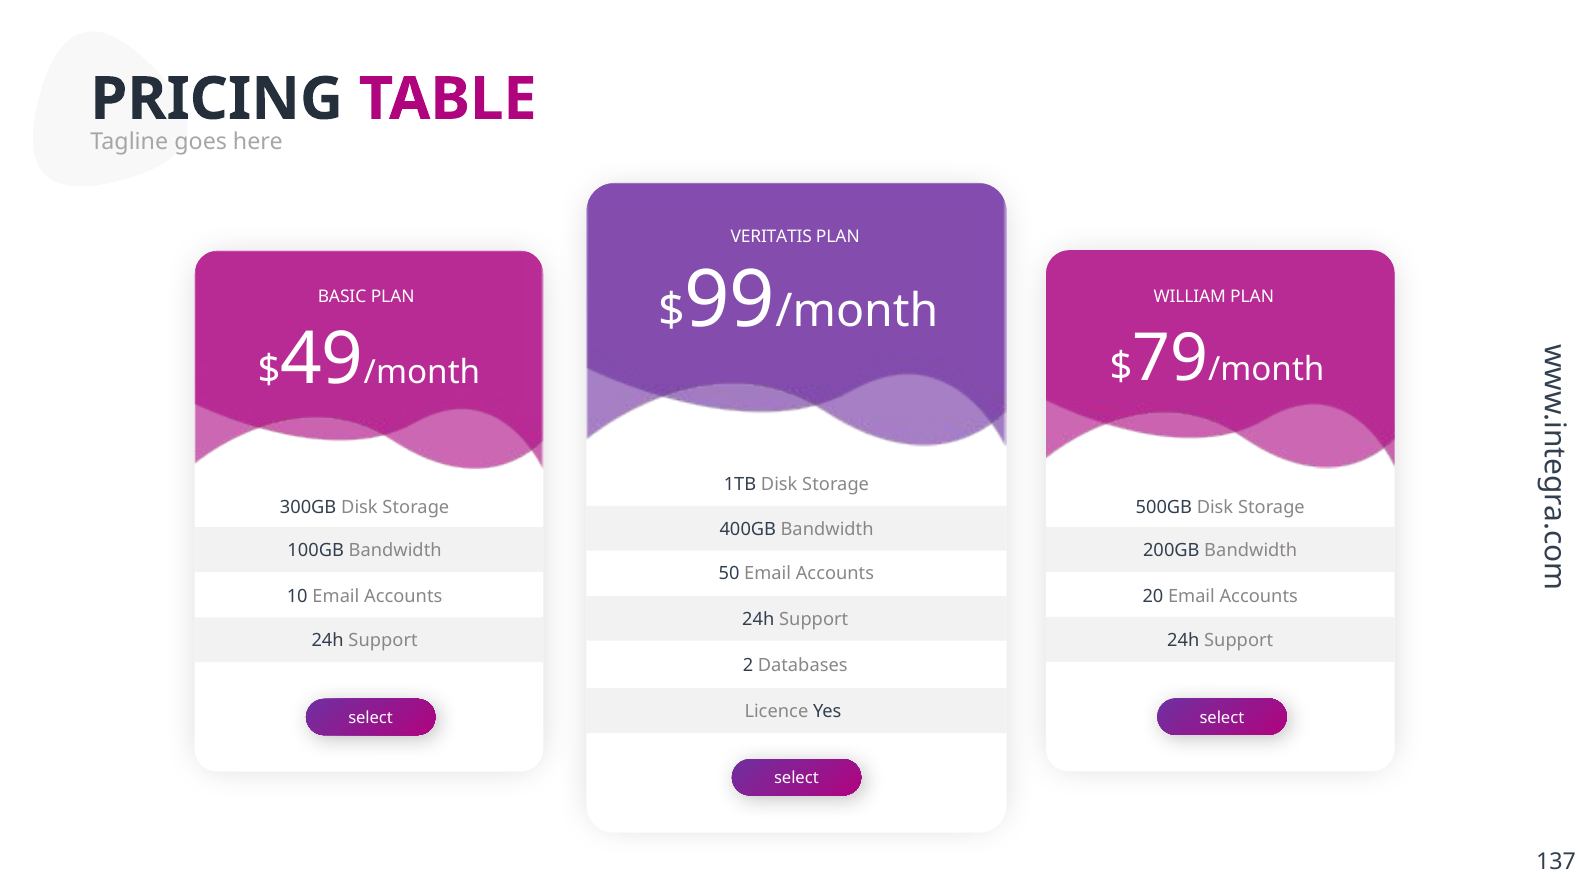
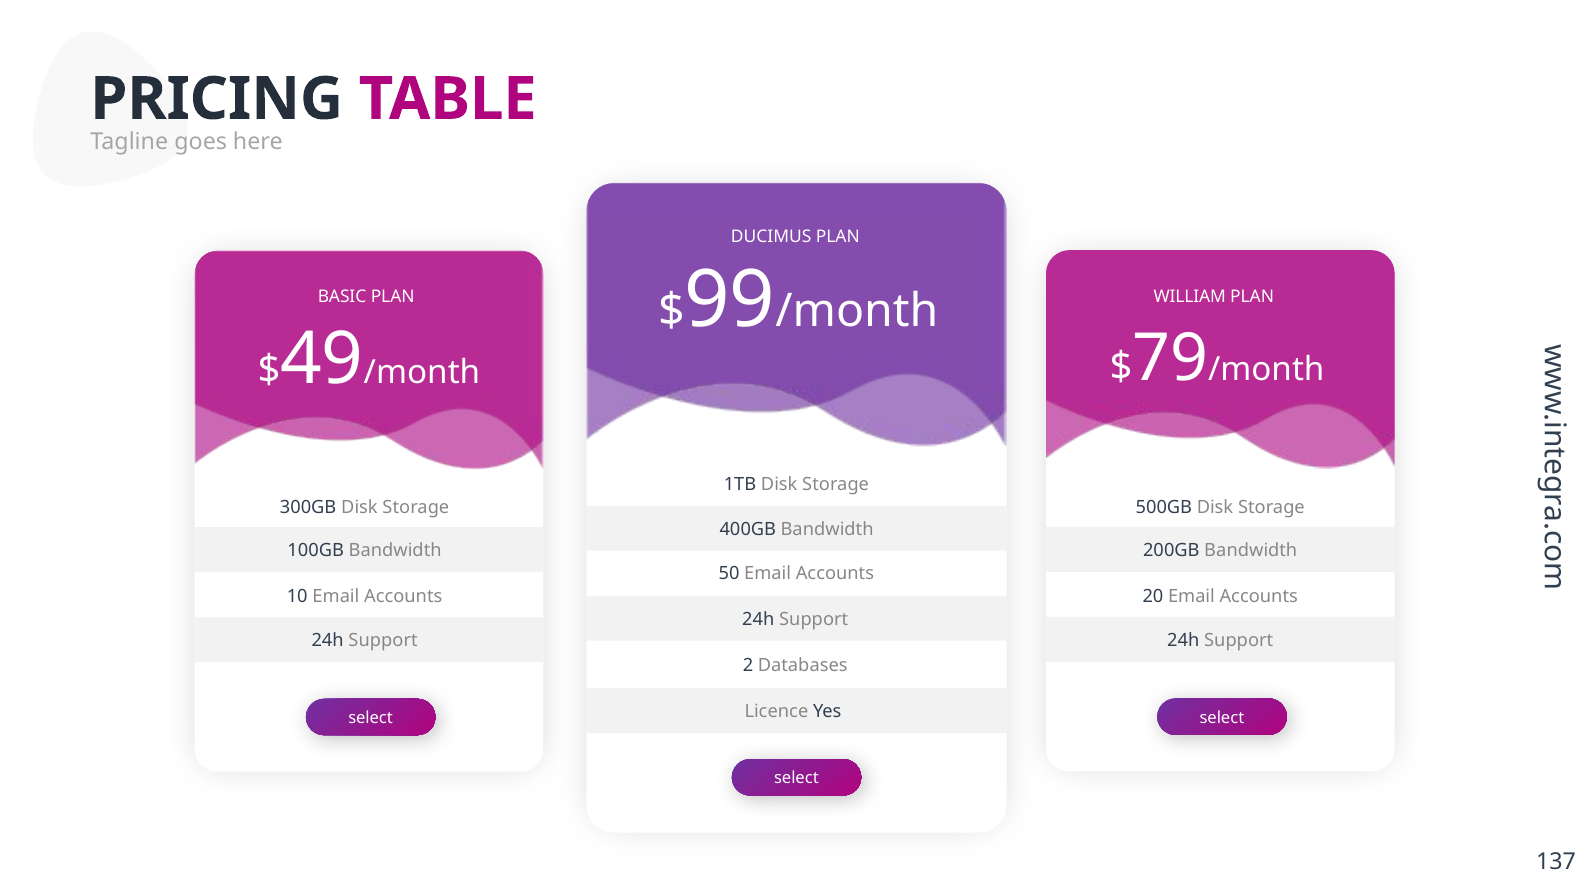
VERITATIS: VERITATIS -> DUCIMUS (771, 237)
